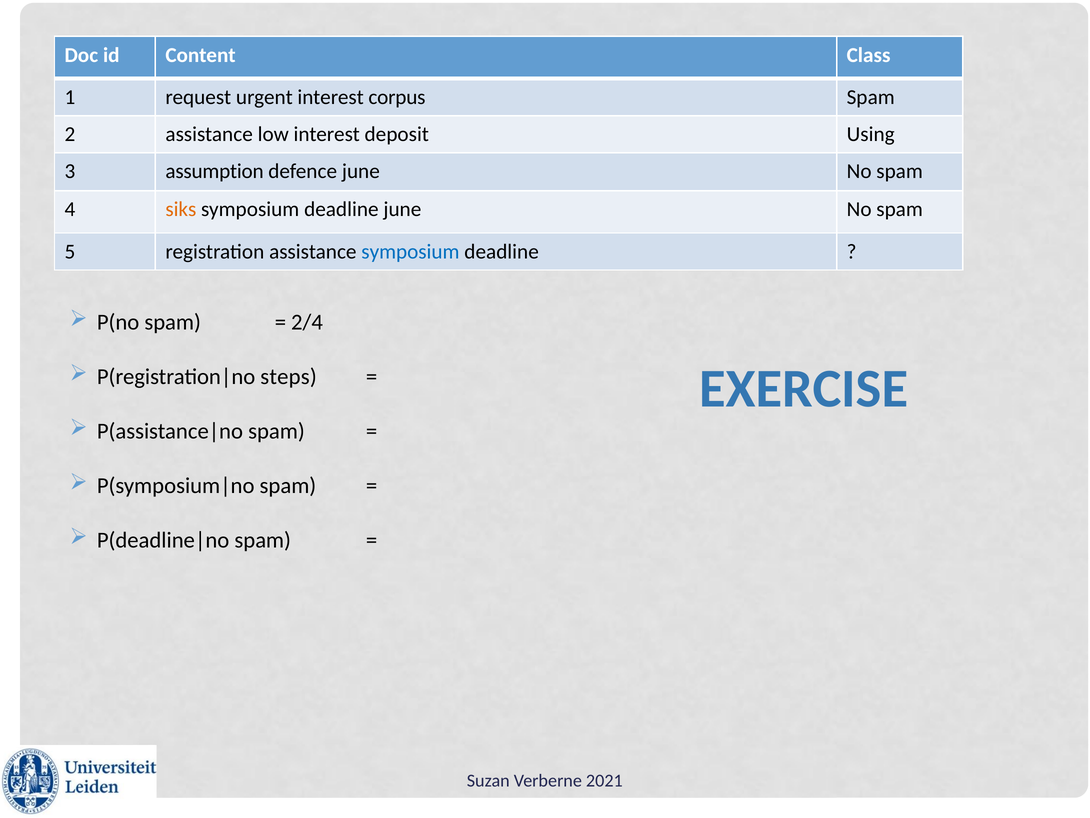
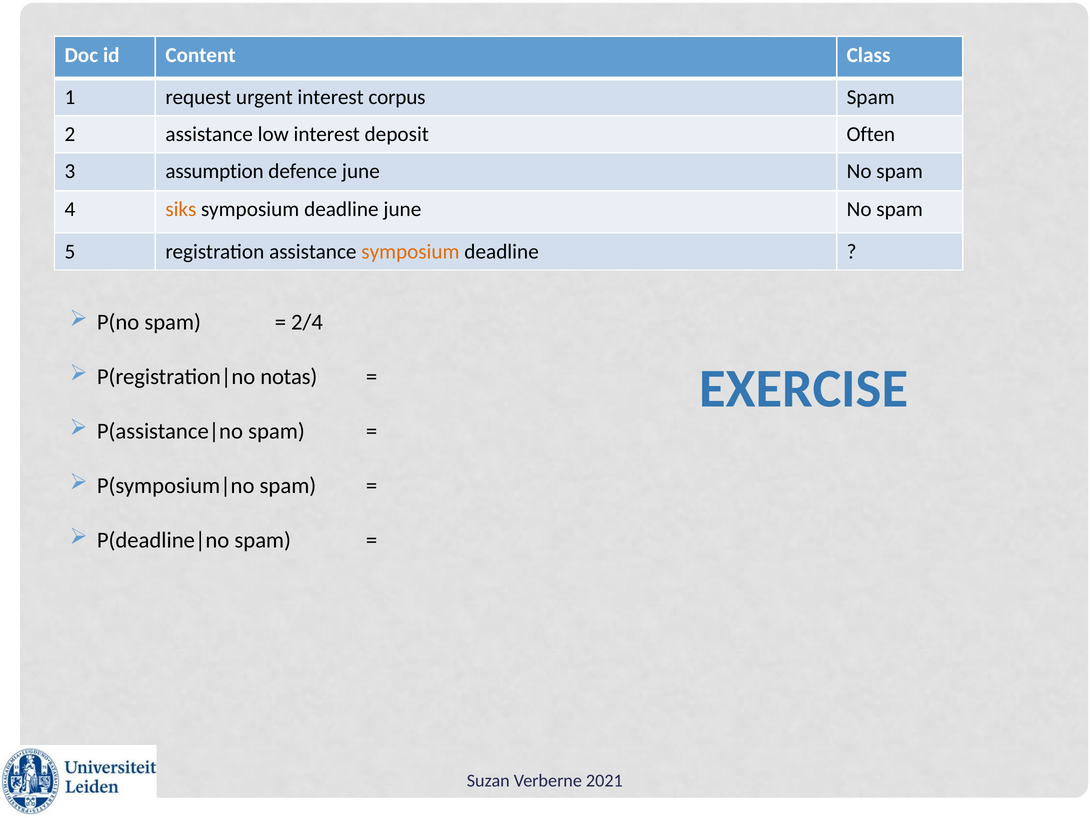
Using: Using -> Often (871, 134)
symposium colour: blue -> orange (410, 251)
steps: steps -> notas (289, 377)
